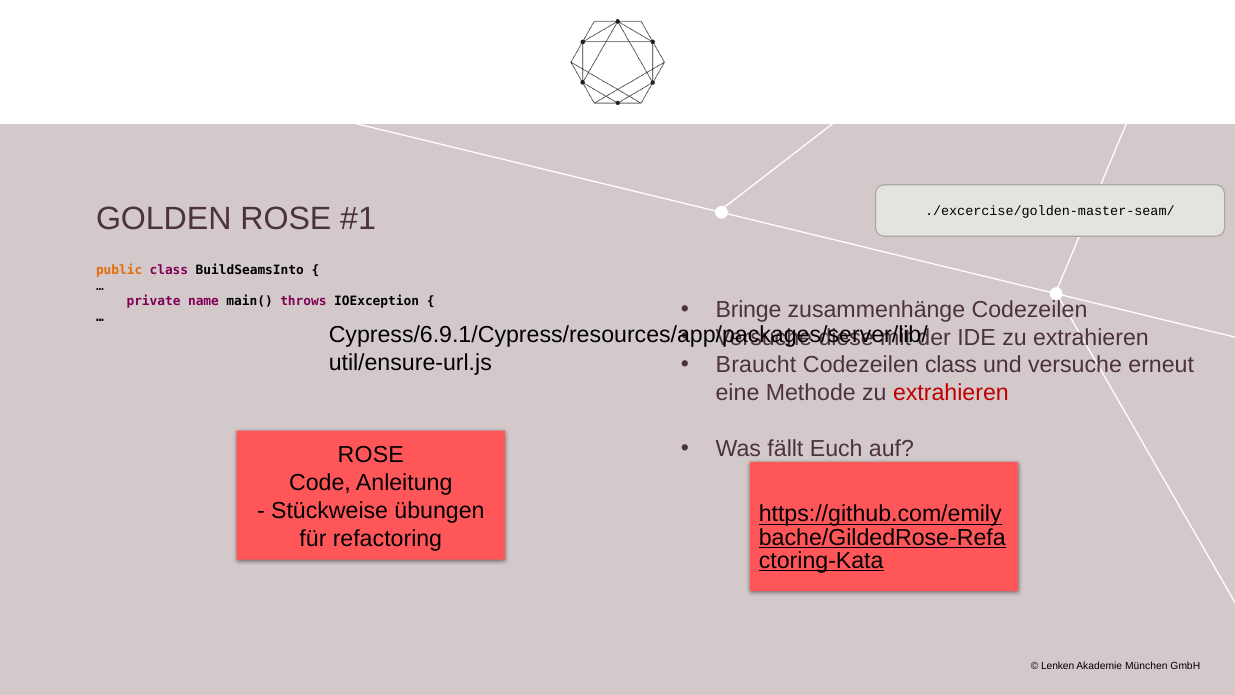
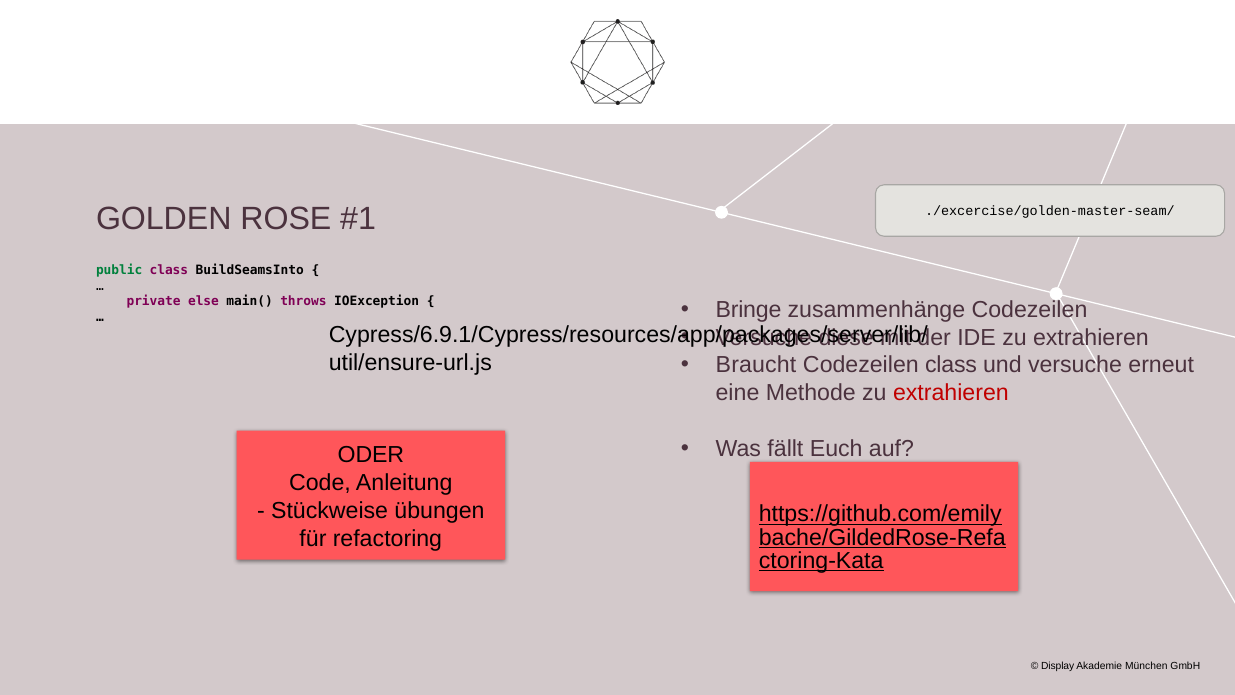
public colour: orange -> green (119, 270)
name: name -> else (204, 301)
ROSE: ROSE -> ODER (371, 455)
Lenken: Lenken -> Display (1058, 666)
